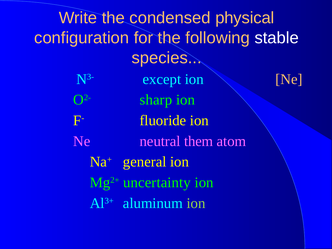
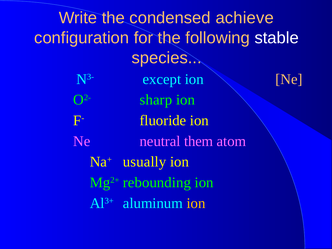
physical: physical -> achieve (245, 18)
general: general -> usually (145, 162)
uncertainty: uncertainty -> rebounding (157, 182)
ion colour: light green -> yellow (196, 203)
